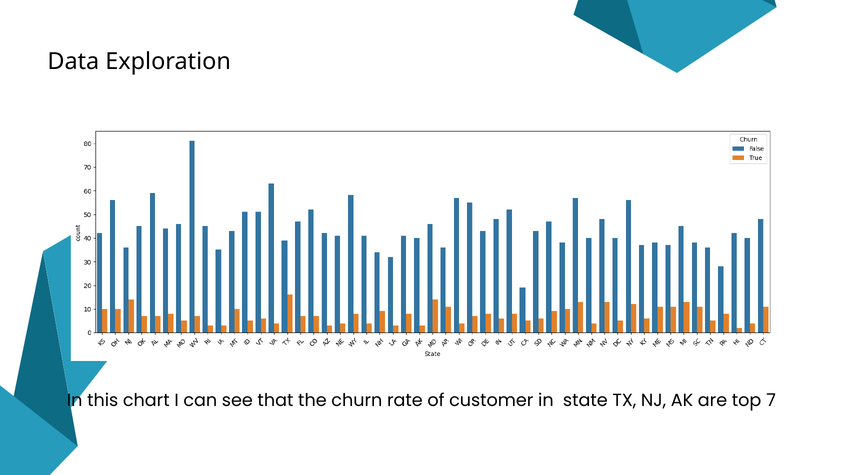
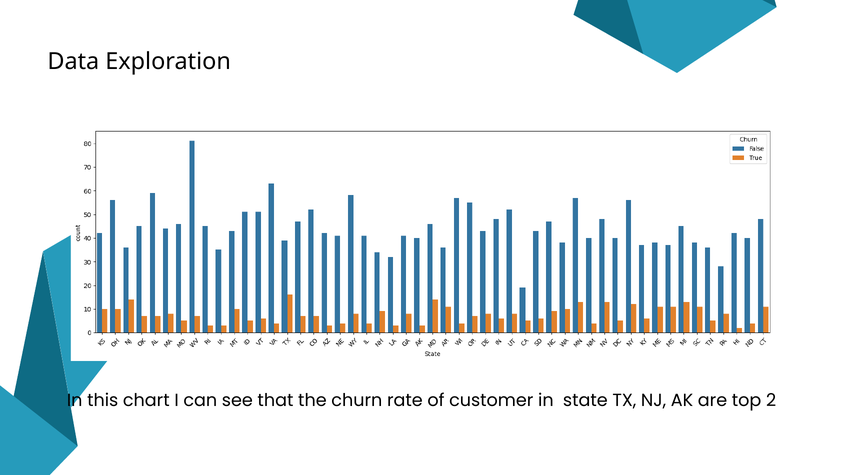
7: 7 -> 2 (771, 400)
